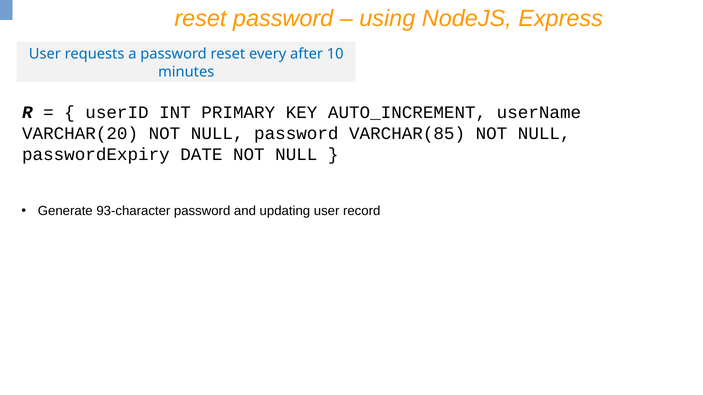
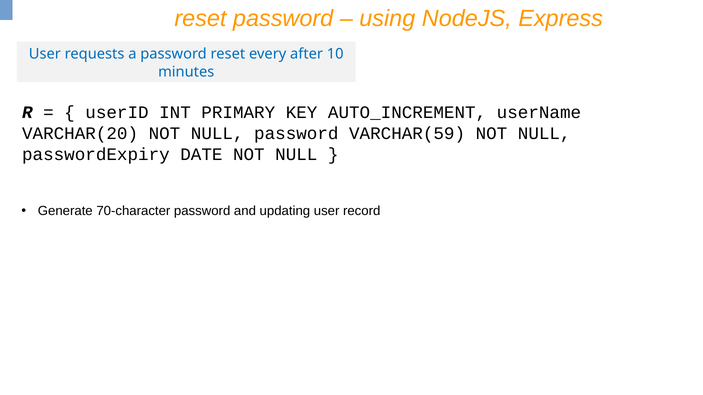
VARCHAR(85: VARCHAR(85 -> VARCHAR(59 (407, 134)
93-character: 93-character -> 70-character (133, 211)
